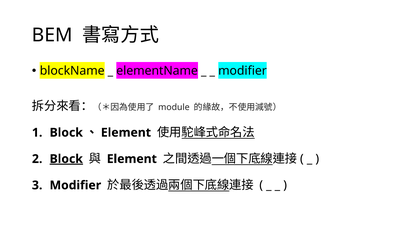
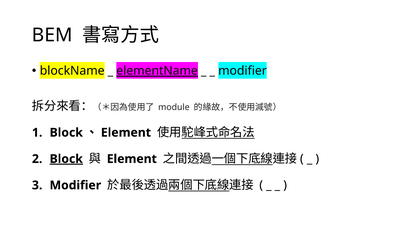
elementName underline: none -> present (157, 71)
